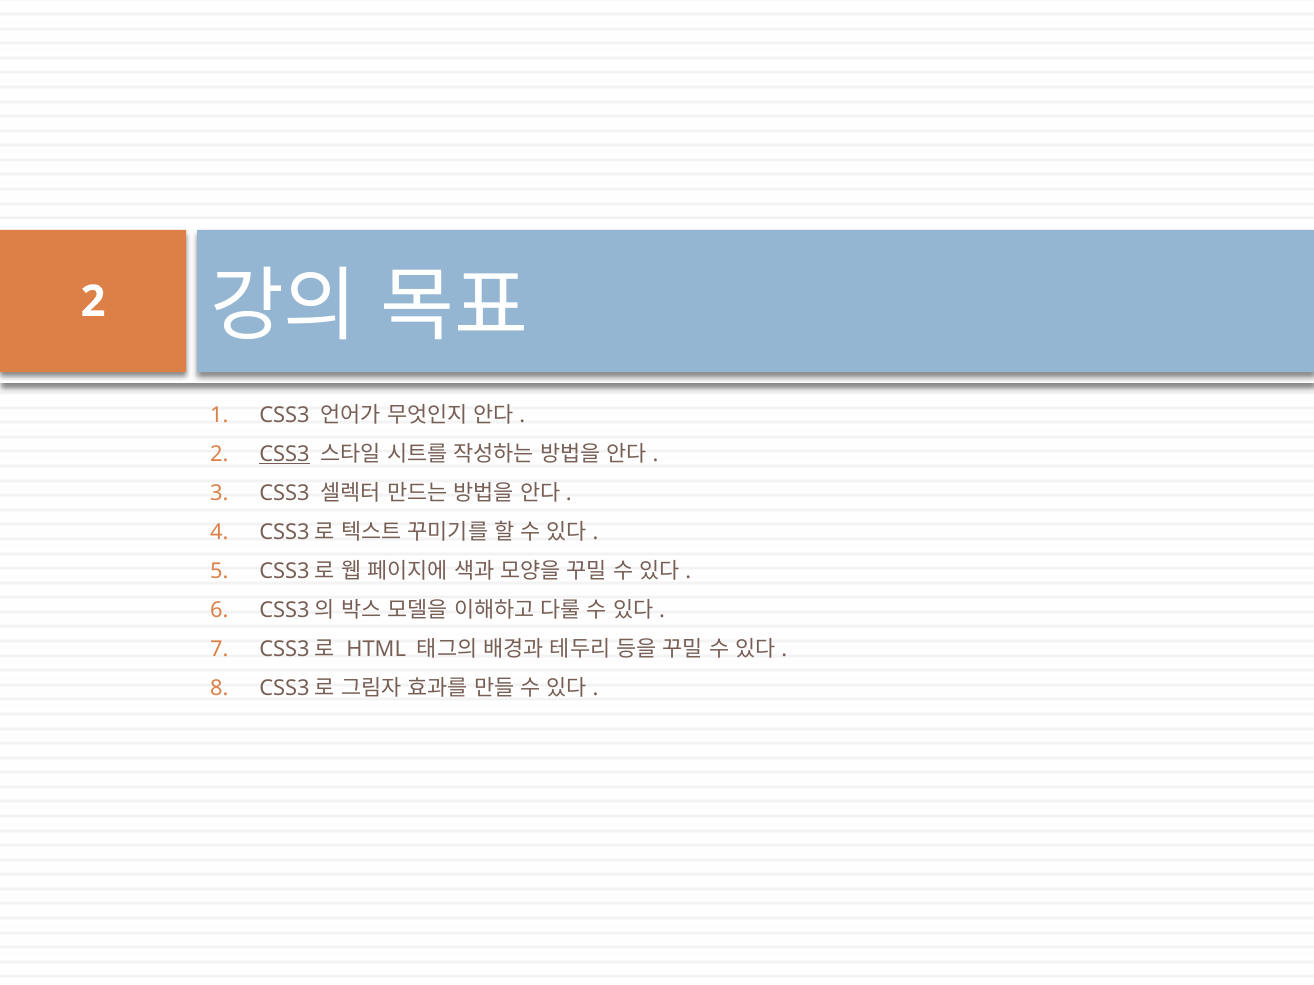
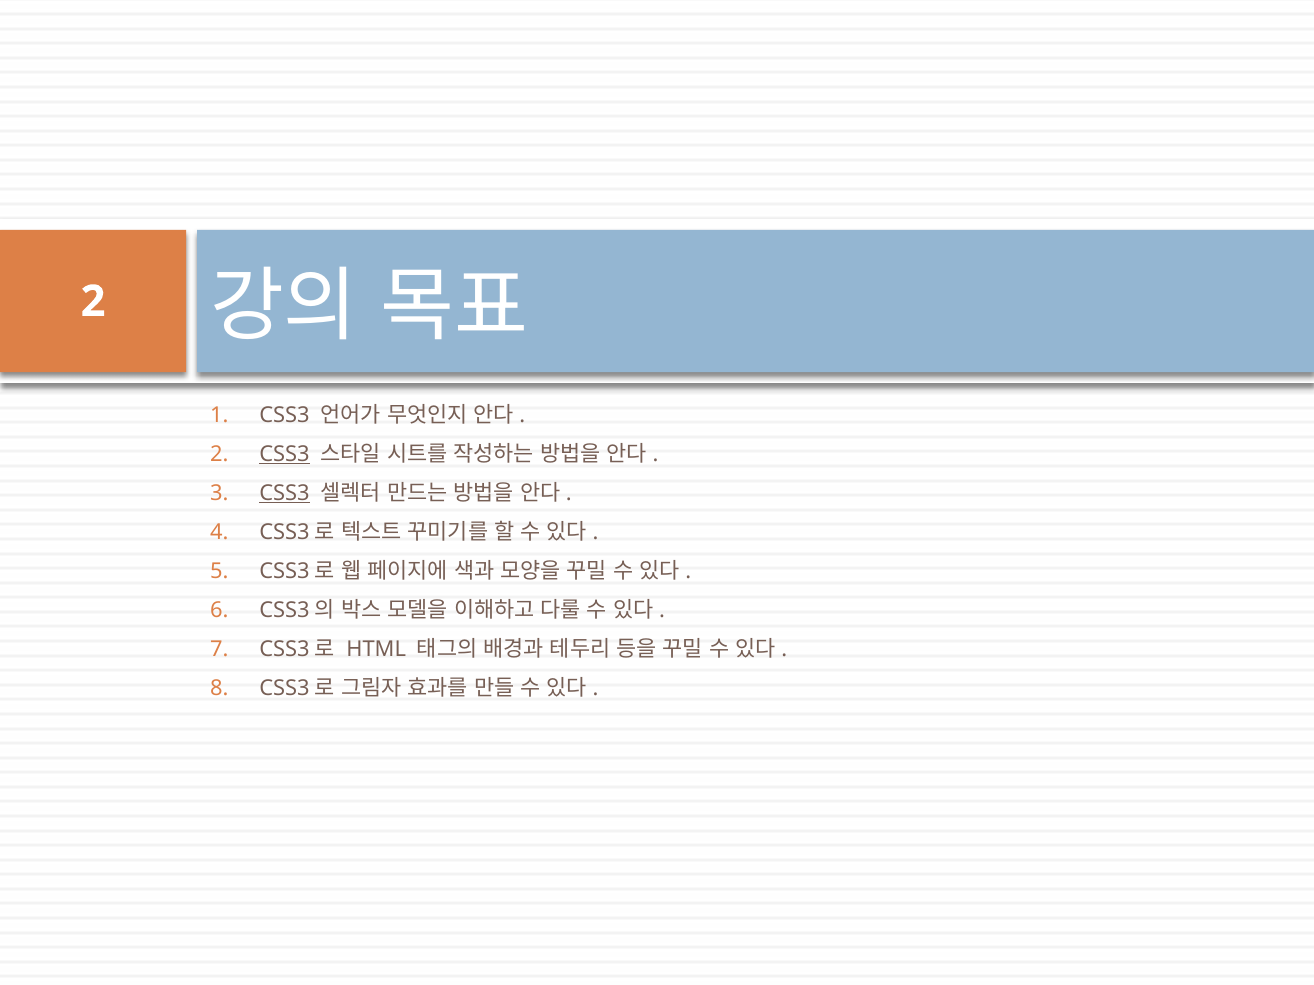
CSS3 underline: none -> present (285, 493)
